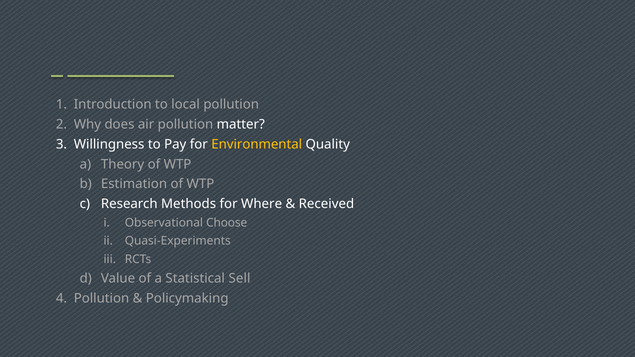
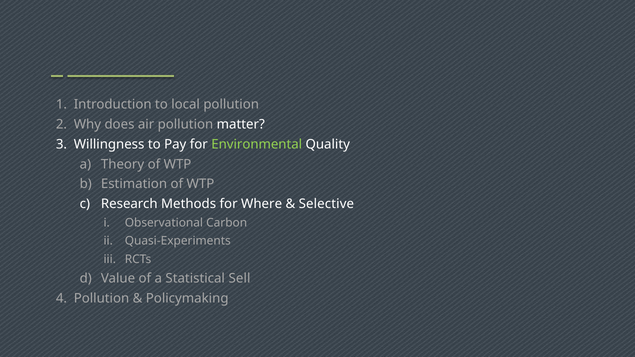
Environmental colour: yellow -> light green (257, 144)
Received: Received -> Selective (326, 204)
Choose: Choose -> Carbon (227, 223)
